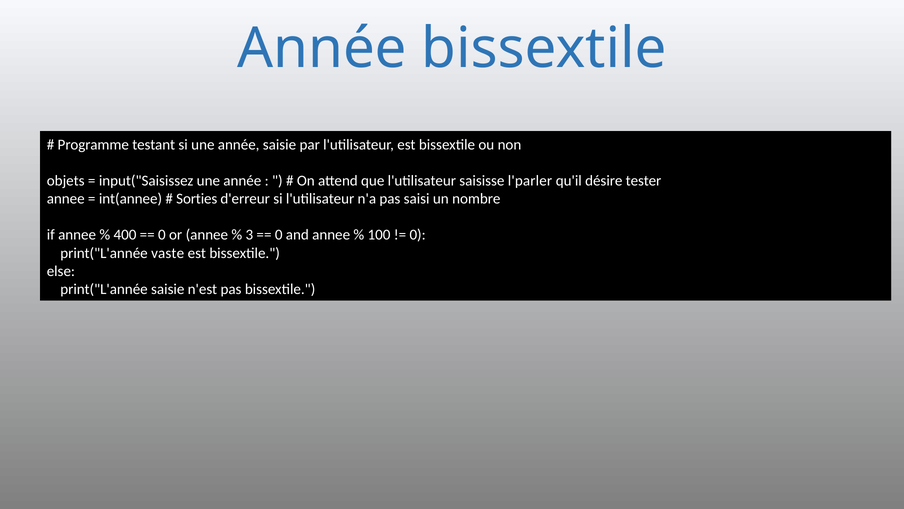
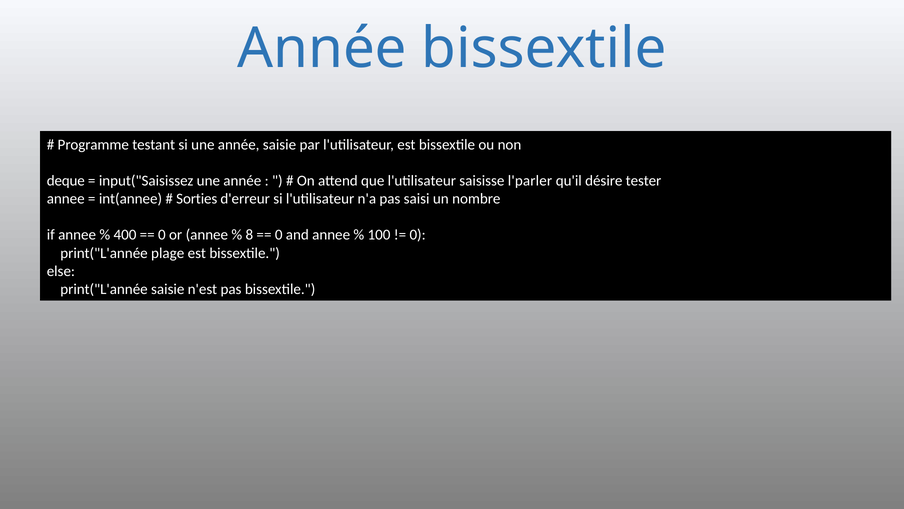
objets: objets -> deque (66, 181)
3: 3 -> 8 (249, 235)
vaste: vaste -> plage (168, 253)
